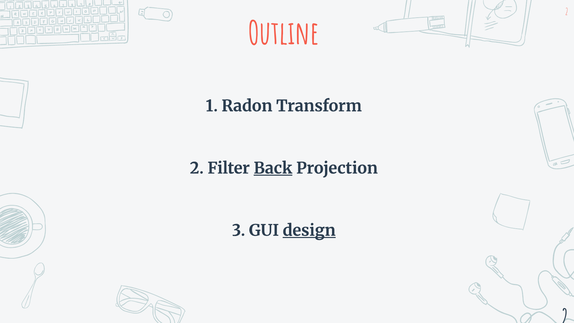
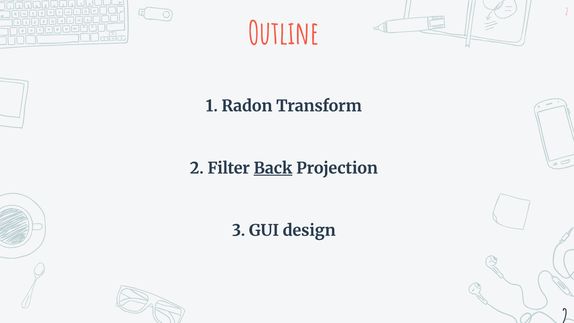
design underline: present -> none (309, 230)
